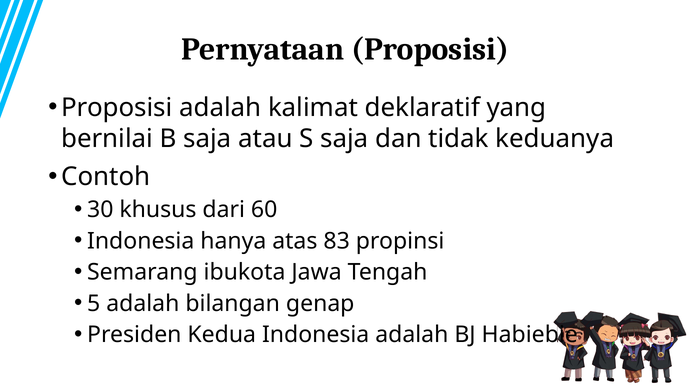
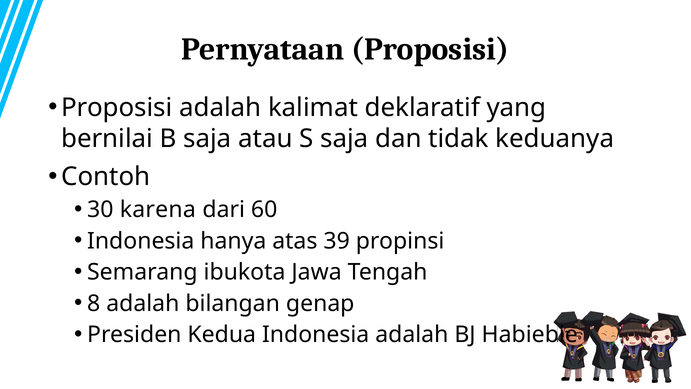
khusus: khusus -> karena (158, 210)
83: 83 -> 39 (337, 241)
5: 5 -> 8 (94, 303)
